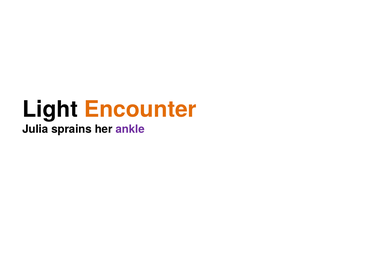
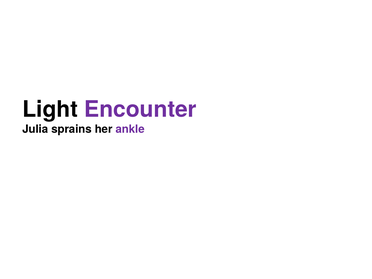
Encounter colour: orange -> purple (140, 109)
